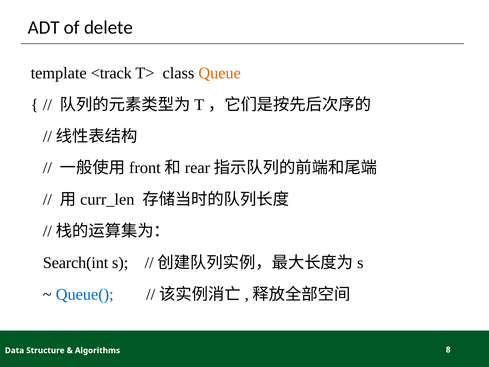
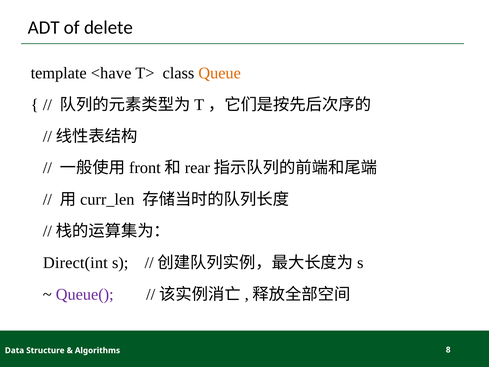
<track: <track -> <have (111, 73)
Search(int: Search(int -> Direct(int (75, 263)
Queue( colour: blue -> purple (85, 294)
